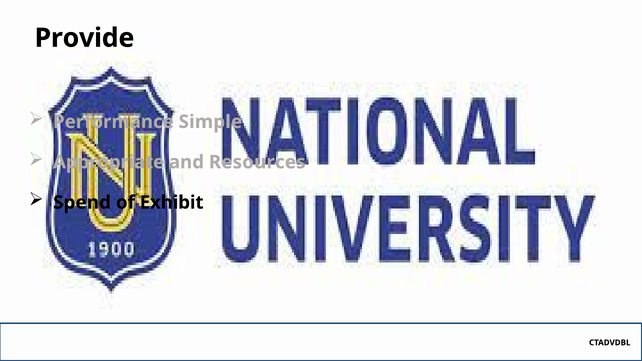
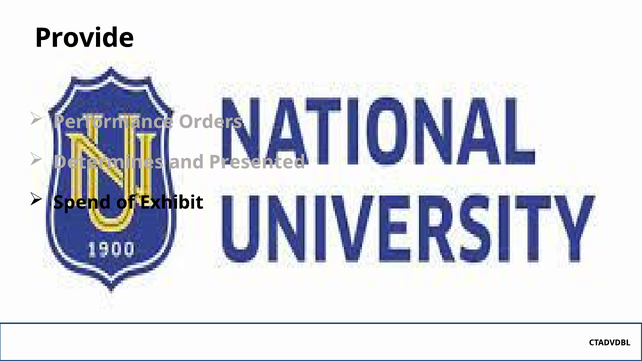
Simple: Simple -> Orders (210, 122)
Appropriate: Appropriate -> Determines (108, 162)
Resources: Resources -> Presented (257, 162)
